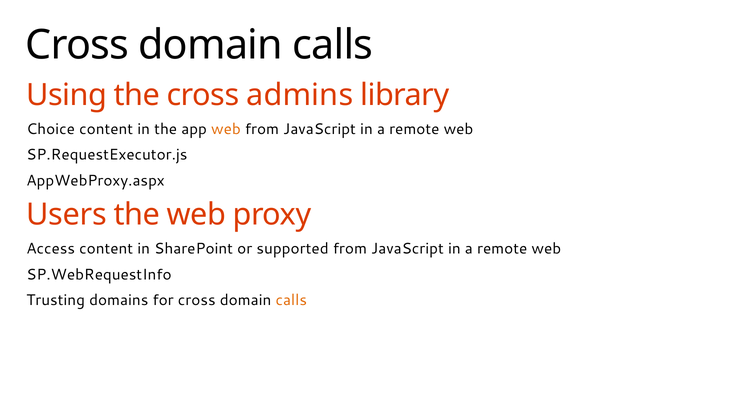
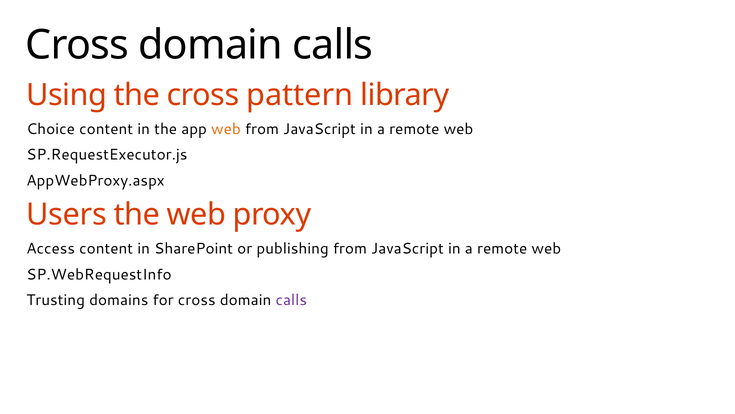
admins: admins -> pattern (300, 95)
supported: supported -> publishing (293, 248)
calls colour: orange -> purple (291, 300)
